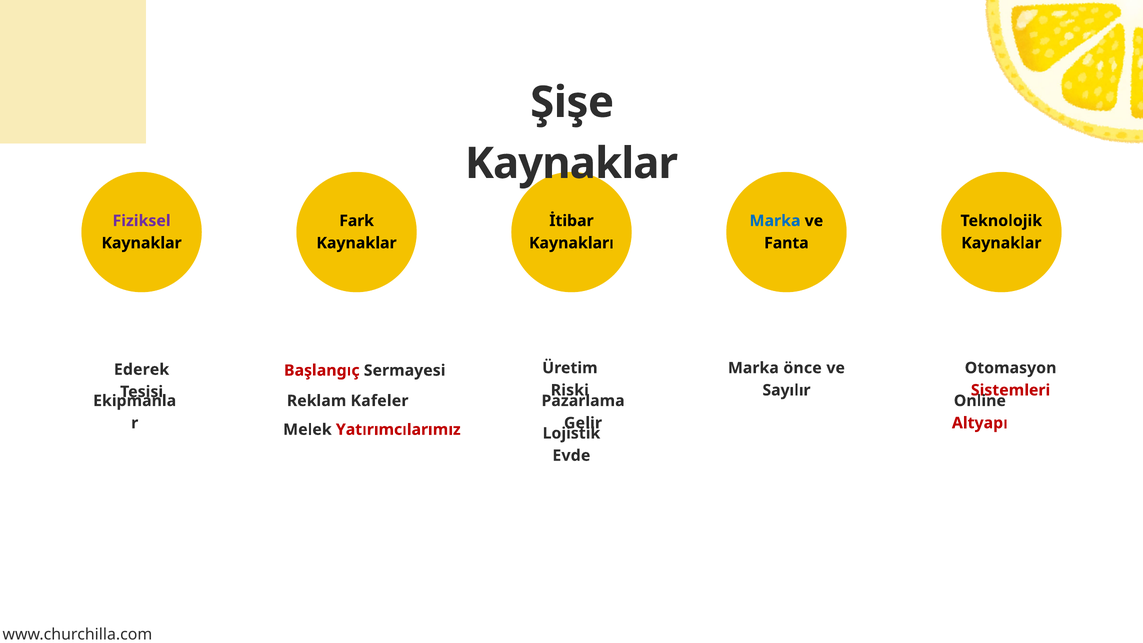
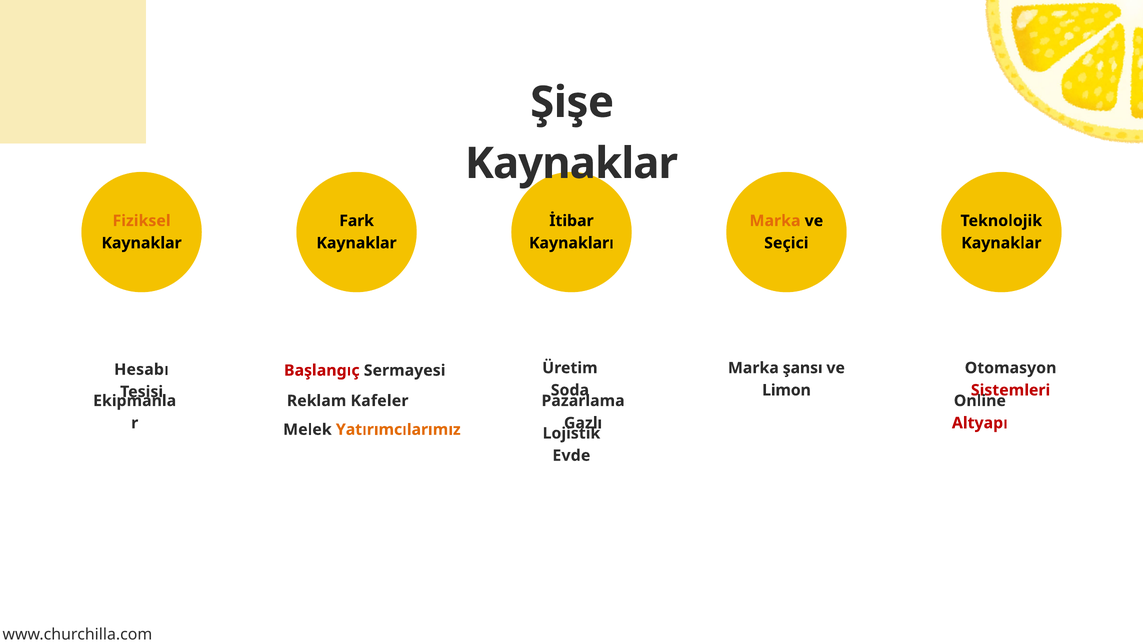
Fiziksel colour: purple -> orange (142, 221)
Marka colour: blue -> orange (775, 221)
Fanta: Fanta -> Seçici (786, 243)
önce: önce -> şansı (803, 368)
Ederek: Ederek -> Hesabı (142, 370)
Riski: Riski -> Soda (570, 390)
Sayılır: Sayılır -> Limon (787, 390)
Gelir: Gelir -> Gazlı (583, 423)
Yatırımcılarımız colour: red -> orange (398, 430)
